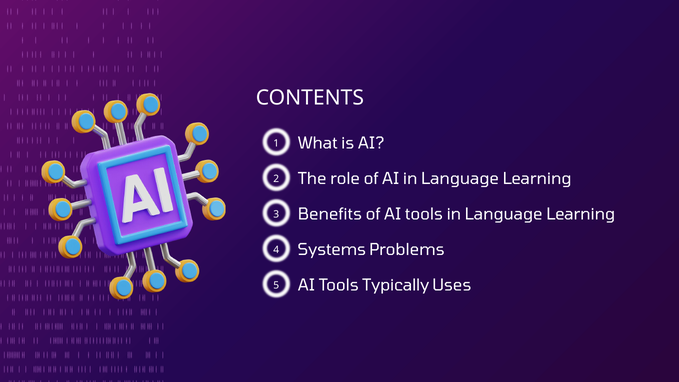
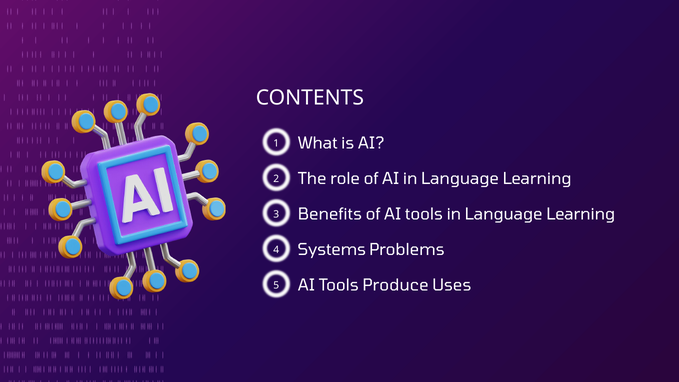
Typically: Typically -> Produce (396, 285)
